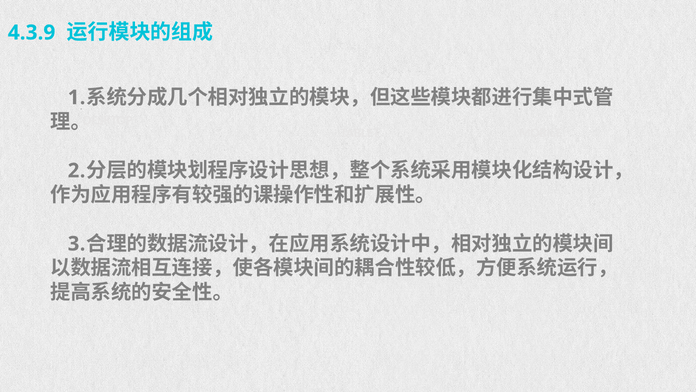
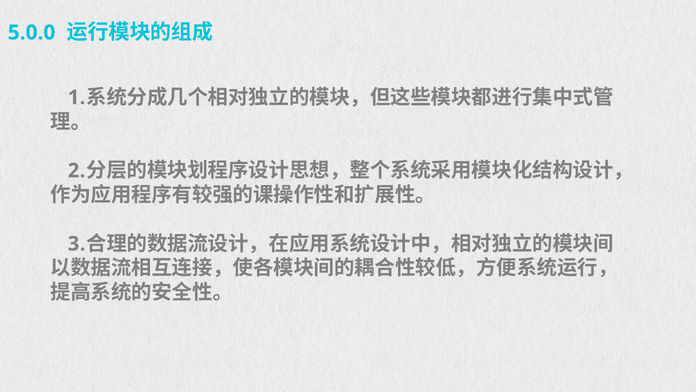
4.3.9: 4.3.9 -> 5.0.0 (32, 33)
